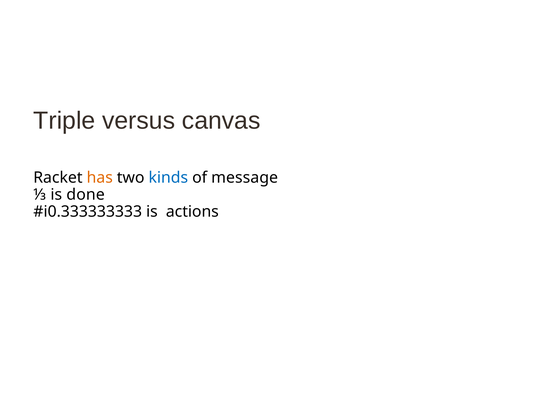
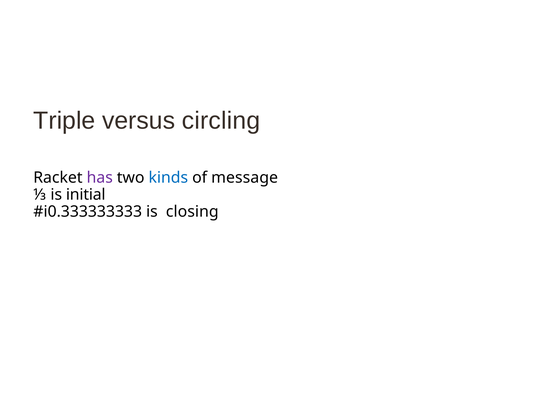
canvas: canvas -> circling (221, 121)
has colour: orange -> purple (100, 178)
done: done -> initial (86, 195)
actions: actions -> closing (192, 212)
